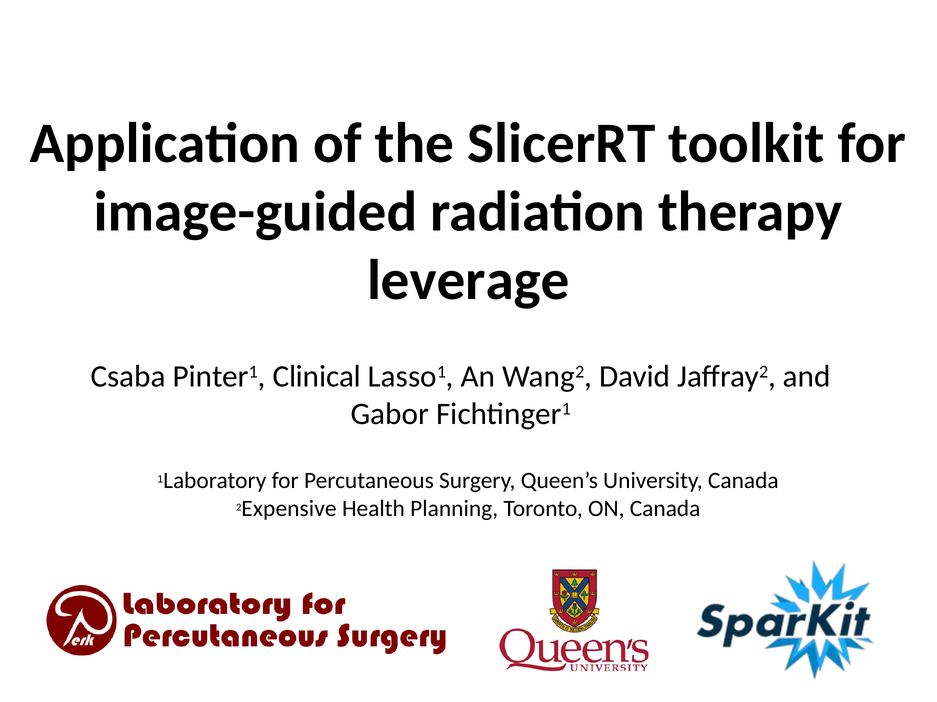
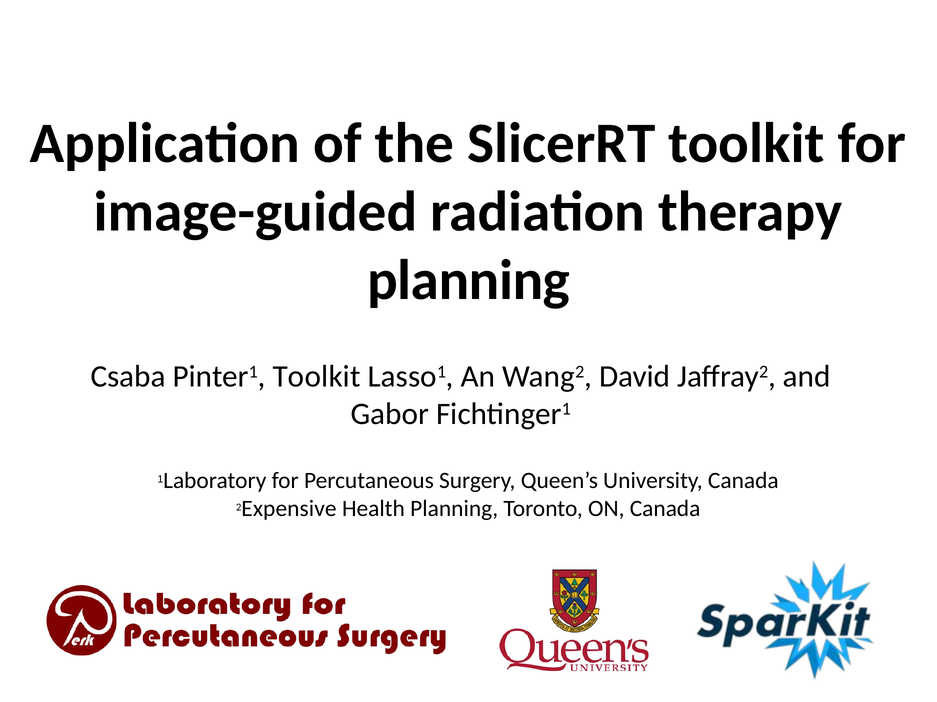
leverage: leverage -> planning (469, 281)
Pinter1 Clinical: Clinical -> Toolkit (317, 377)
